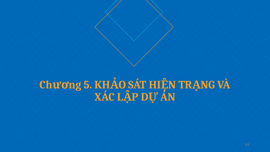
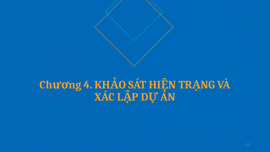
5: 5 -> 4 (88, 85)
